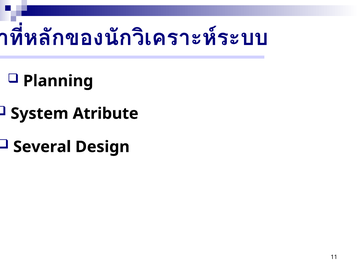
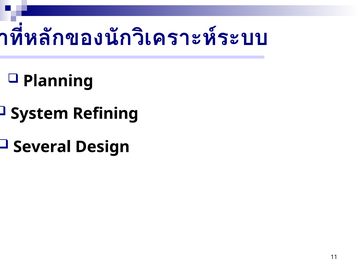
Atribute: Atribute -> Refining (106, 114)
